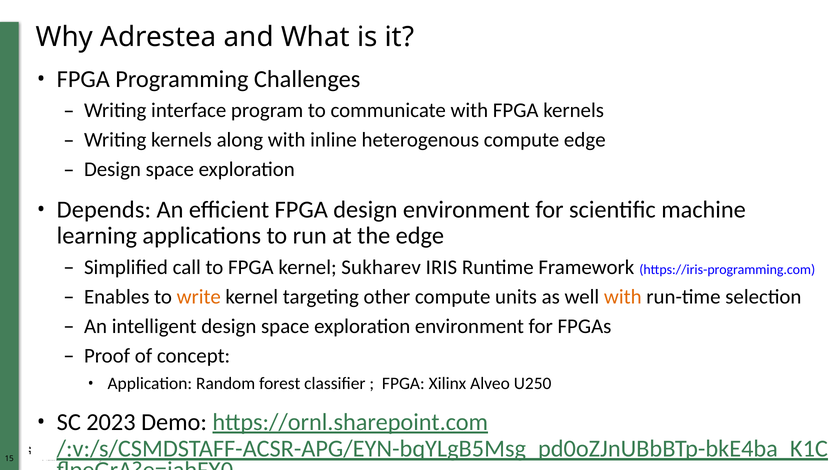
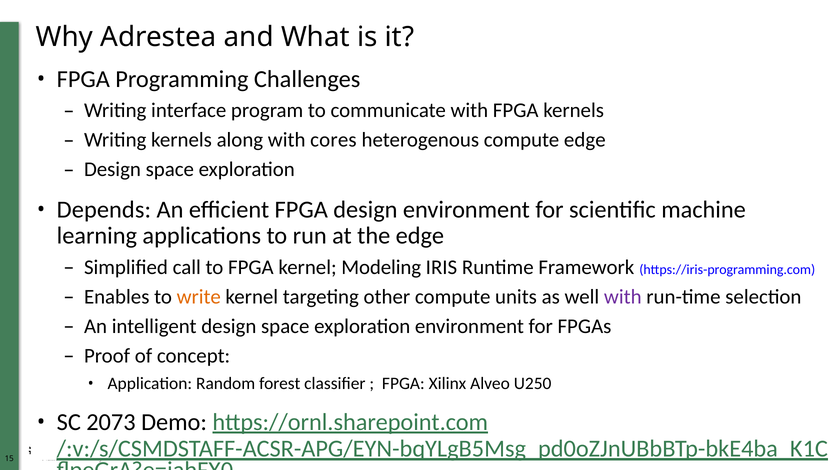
inline: inline -> cores (333, 140)
Sukharev: Sukharev -> Modeling (381, 267)
with colour: orange -> purple (623, 297)
2023: 2023 -> 2073 (111, 422)
